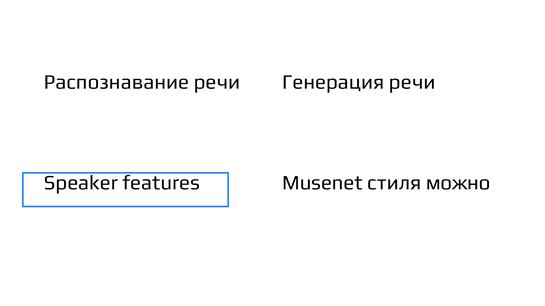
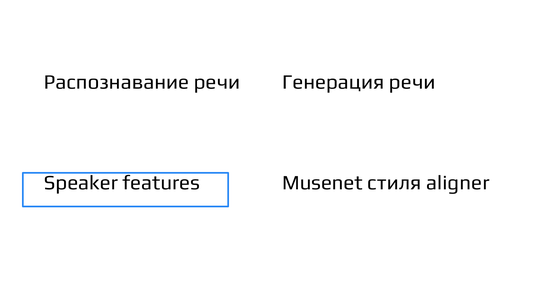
можно: можно -> aligner (458, 183)
